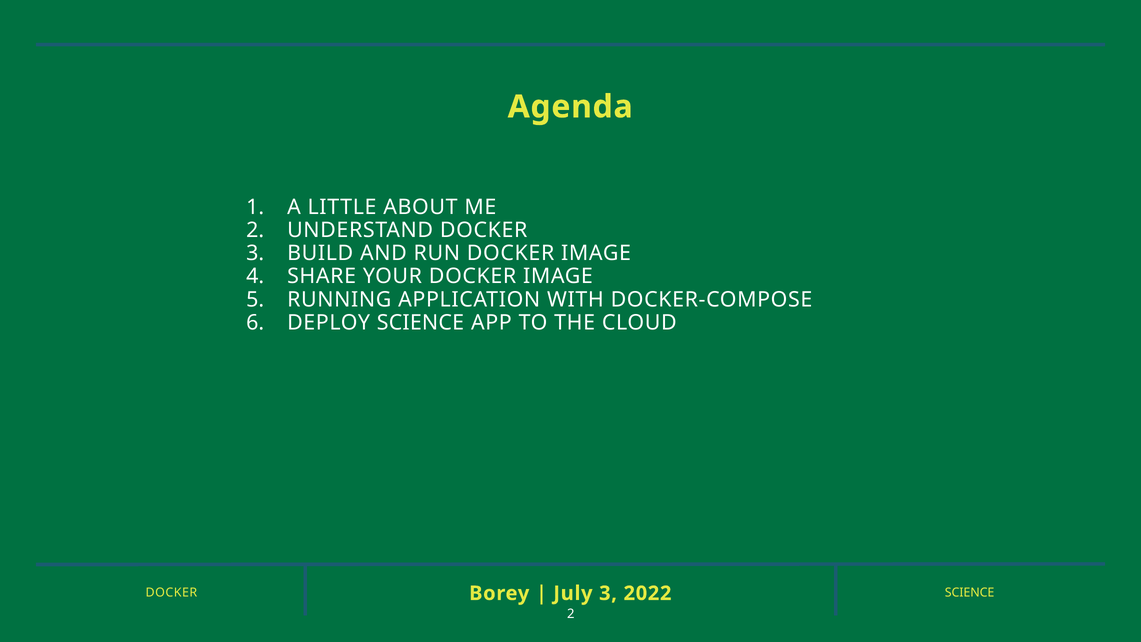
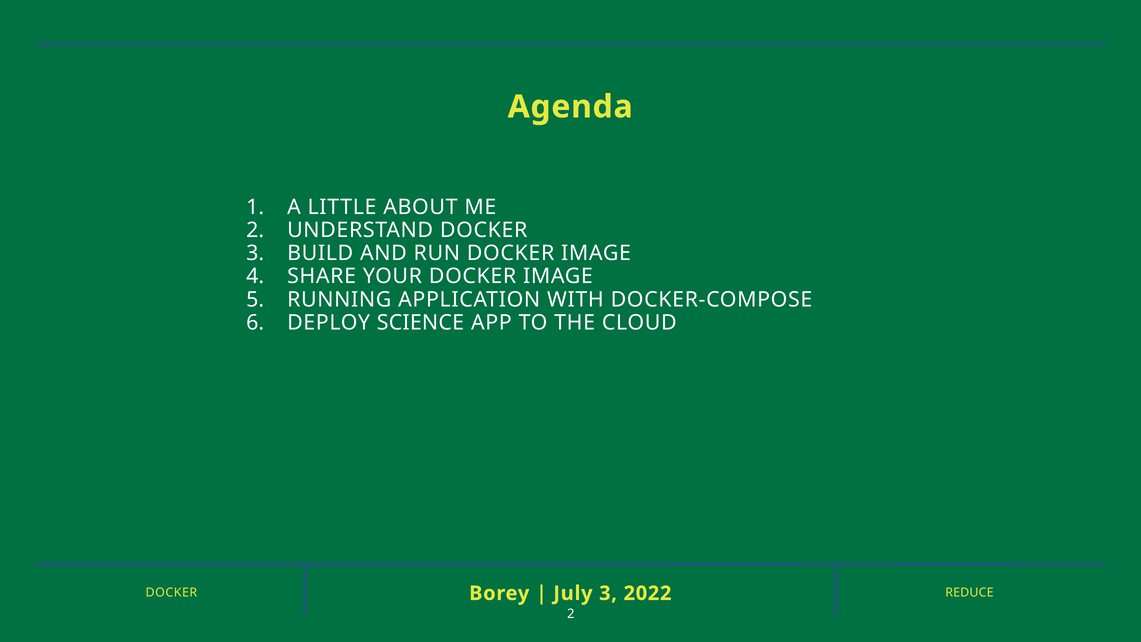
DOCKER SCIENCE: SCIENCE -> REDUCE (969, 592)
